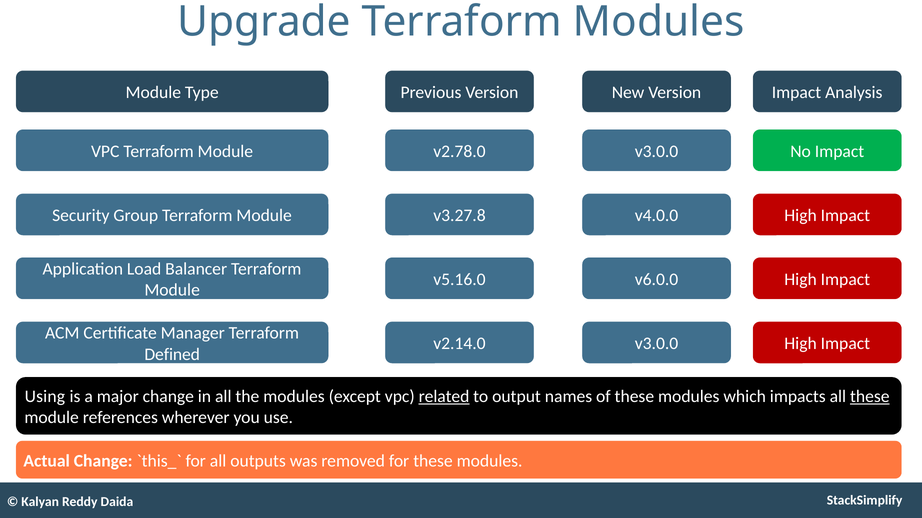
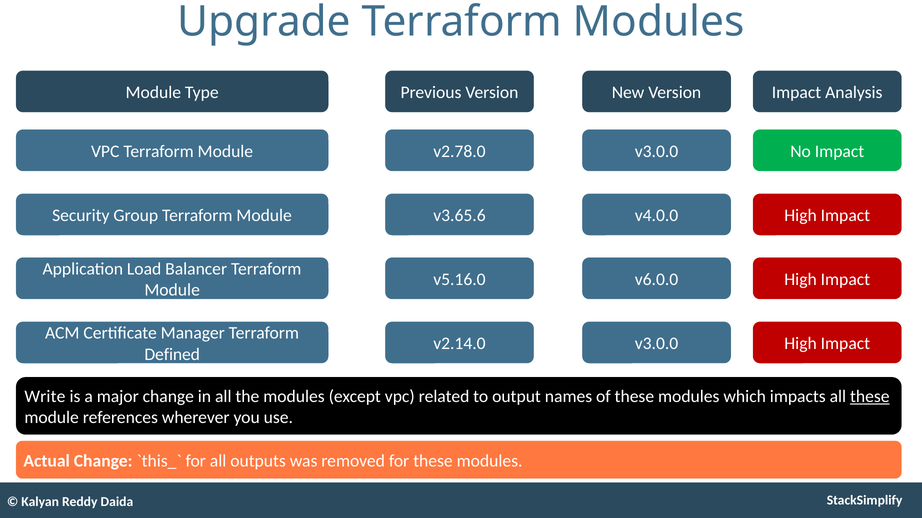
v3.27.8: v3.27.8 -> v3.65.6 (459, 216)
Using: Using -> Write (45, 397)
related underline: present -> none (444, 397)
